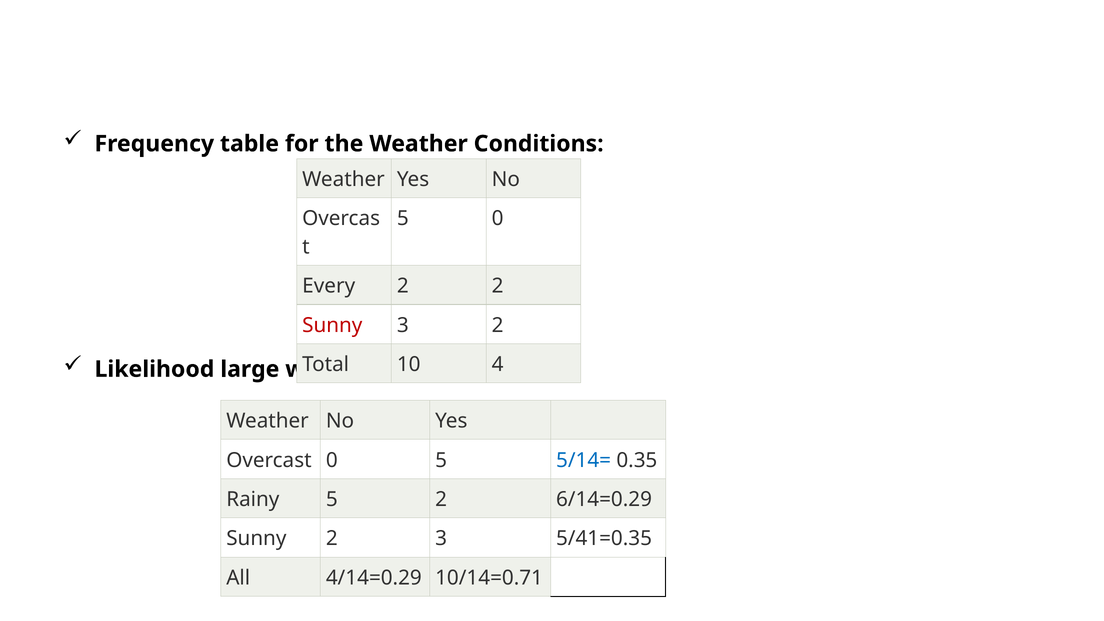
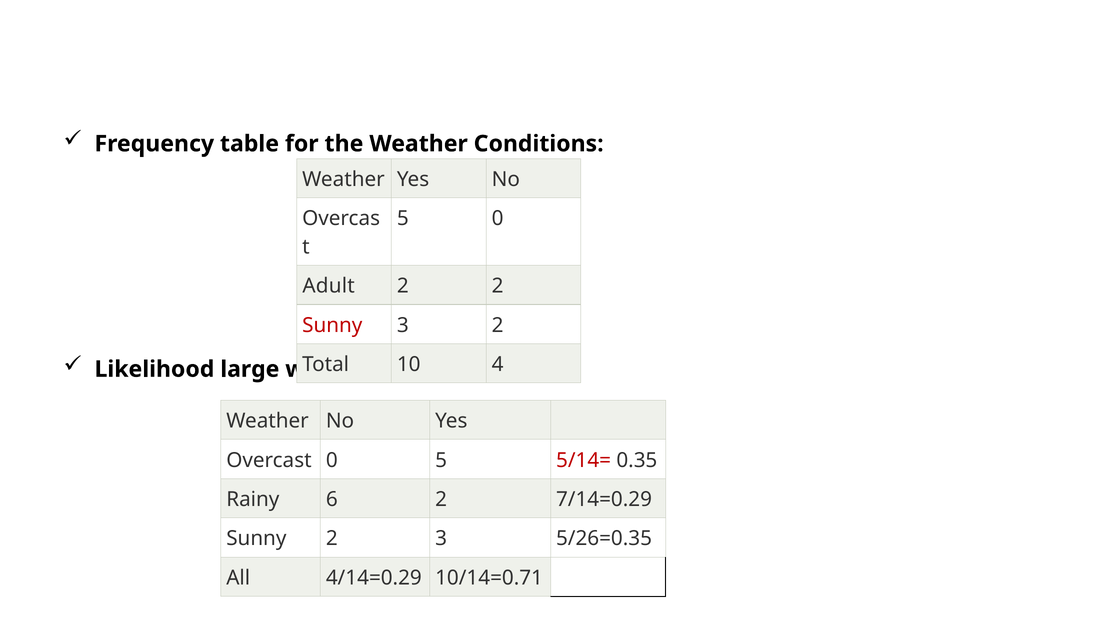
Every: Every -> Adult (329, 286)
5/14= colour: blue -> red (584, 460)
Rainy 5: 5 -> 6 (332, 499)
6/14=0.29: 6/14=0.29 -> 7/14=0.29 (604, 499)
5/41=0.35: 5/41=0.35 -> 5/26=0.35 (604, 539)
